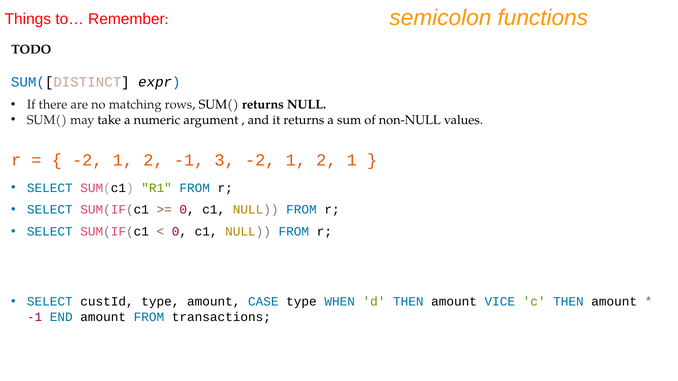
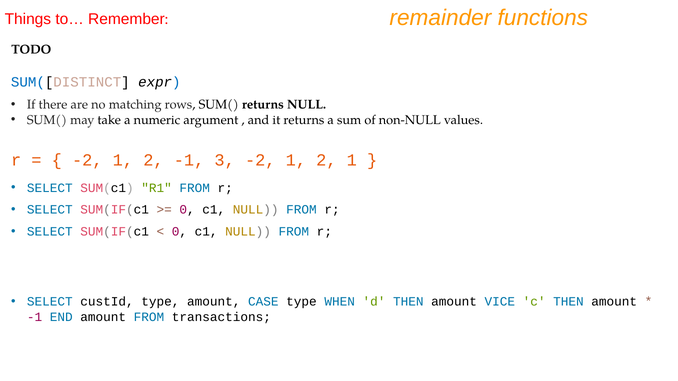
semicolon: semicolon -> remainder (440, 18)
